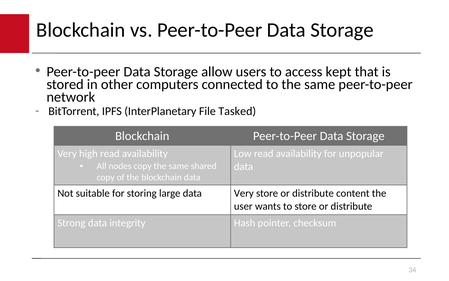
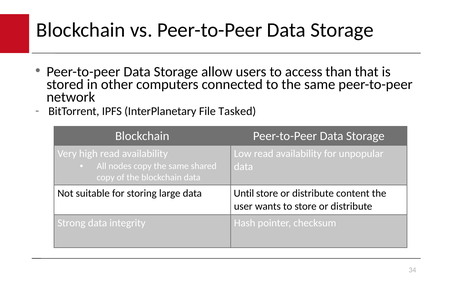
kept: kept -> than (339, 72)
data Very: Very -> Until (244, 193)
